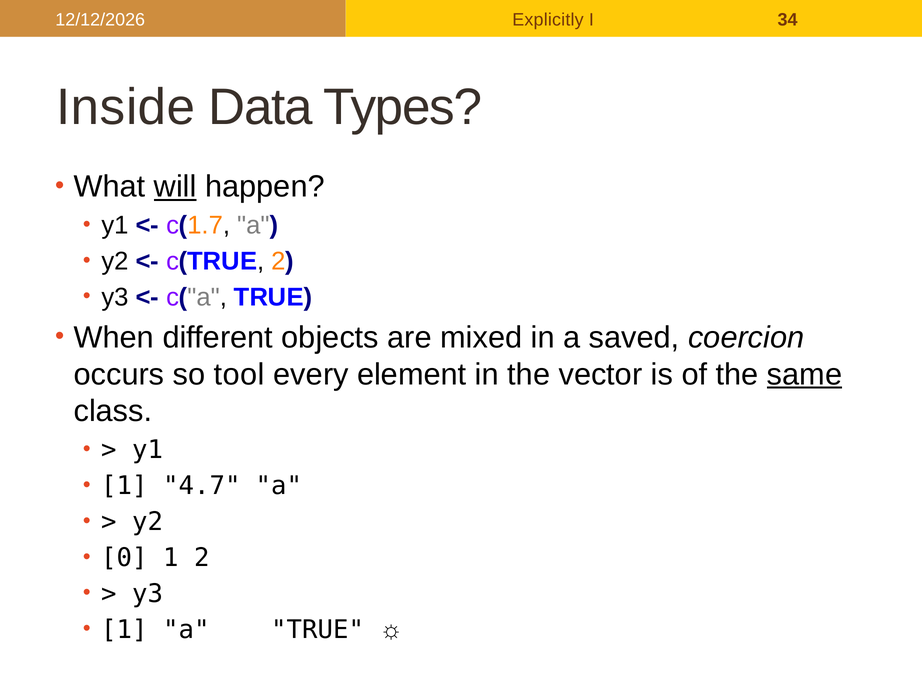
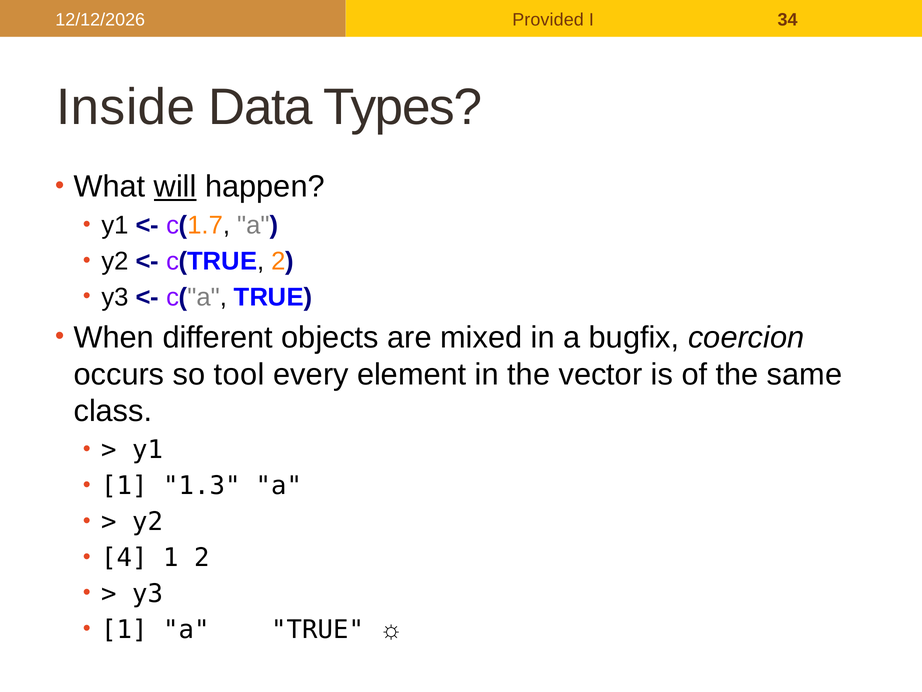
Explicitly: Explicitly -> Provided (548, 20)
saved: saved -> bugfix (634, 337)
same underline: present -> none (805, 374)
4.7: 4.7 -> 1.3 (202, 486)
0: 0 -> 4 (125, 557)
